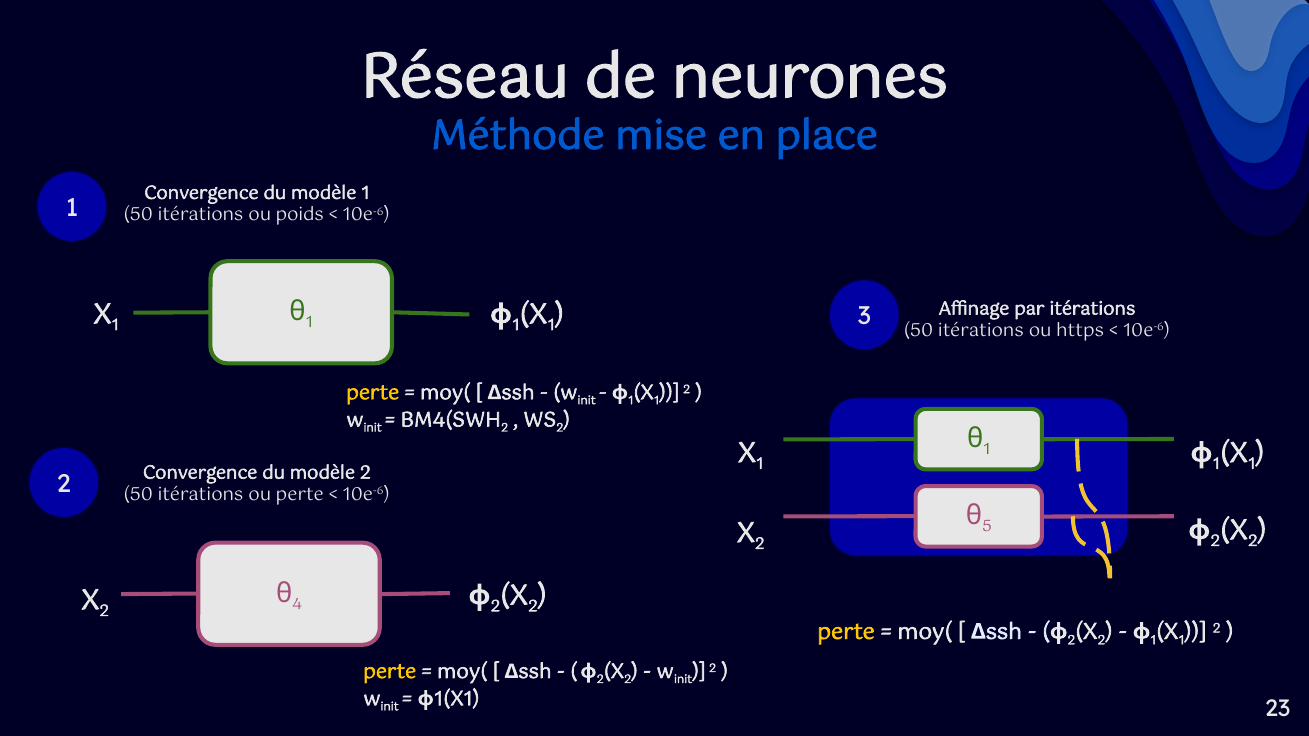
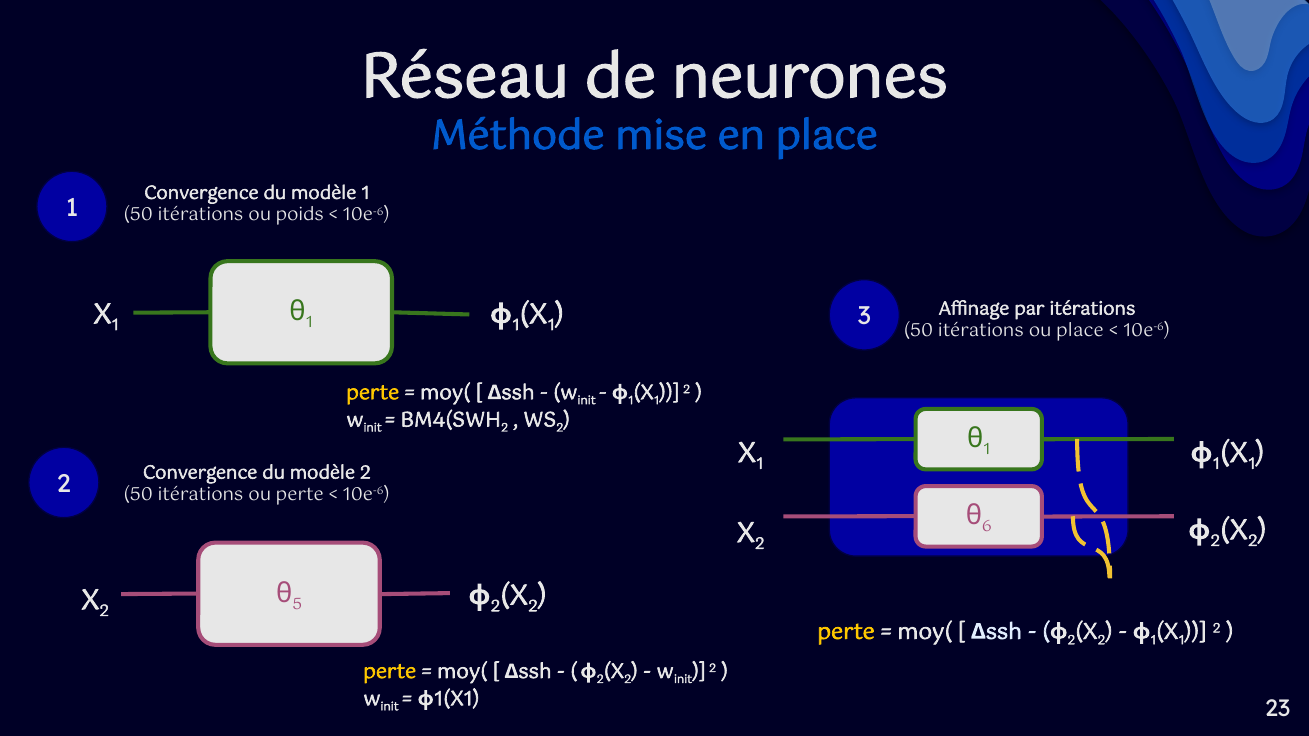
ou https: https -> place (1080, 330)
5: 5 -> 6 (987, 527)
4: 4 -> 5 (297, 604)
